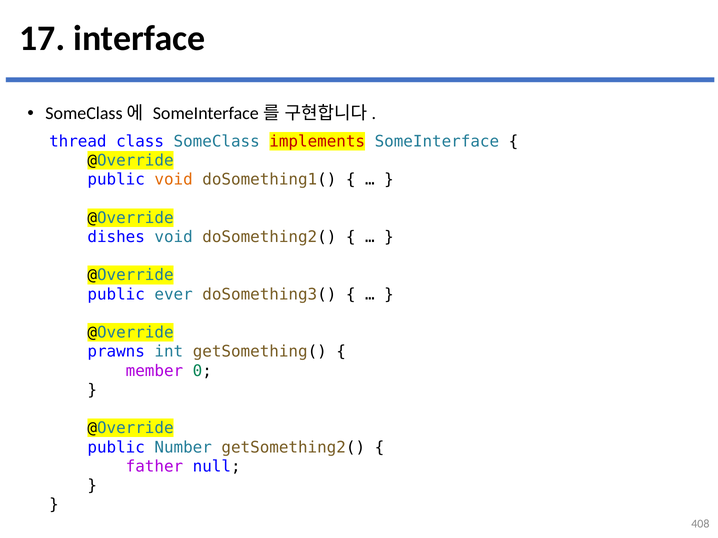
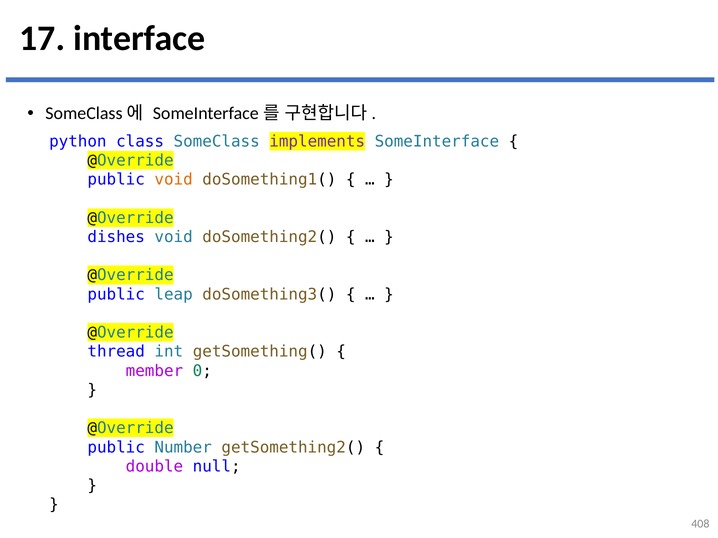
thread: thread -> python (78, 142)
implements colour: red -> purple (317, 142)
ever: ever -> leap (174, 295)
prawns: prawns -> thread (116, 352)
father: father -> double (154, 467)
